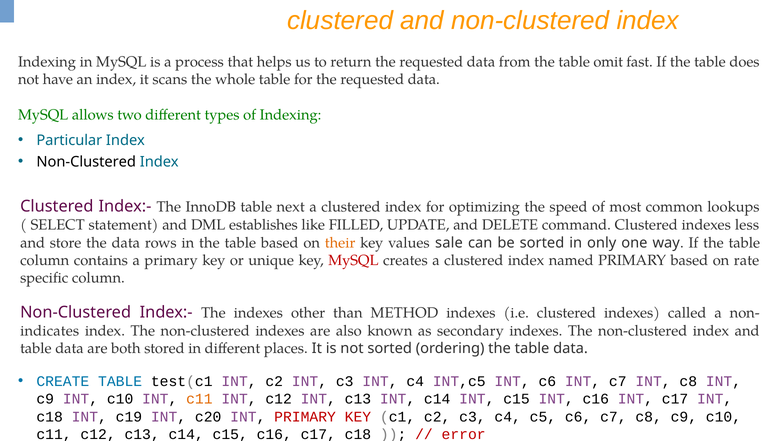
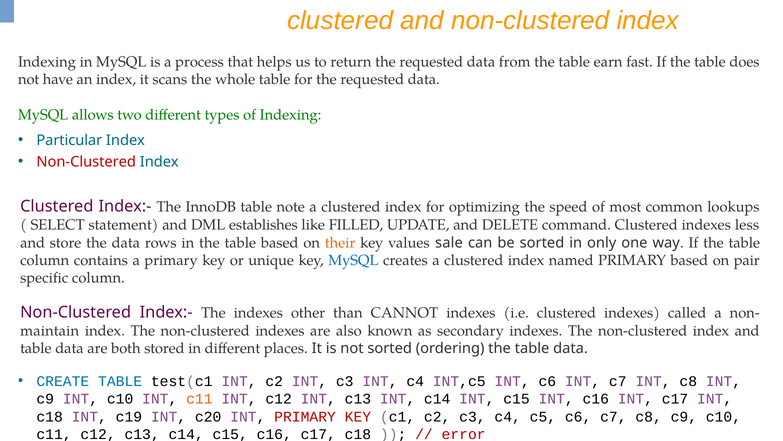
omit: omit -> earn (608, 62)
Non-Clustered colour: black -> red (86, 162)
next: next -> note (291, 207)
MySQL colour: red -> blue (353, 260)
rate: rate -> pair (747, 260)
METHOD: METHOD -> CANNOT (404, 312)
indicates: indicates -> maintain (50, 330)
